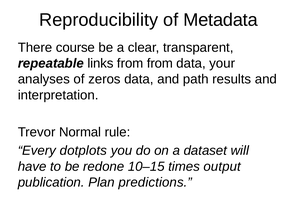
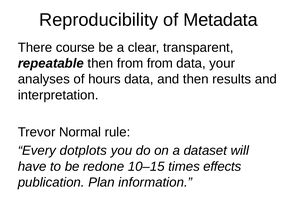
repeatable links: links -> then (100, 63)
zeros: zeros -> hours (104, 79)
and path: path -> then (196, 79)
output: output -> effects (222, 166)
predictions: predictions -> information (155, 182)
